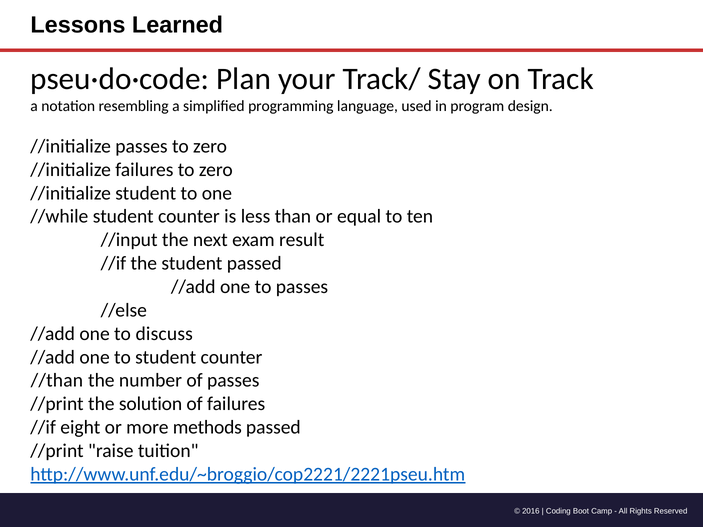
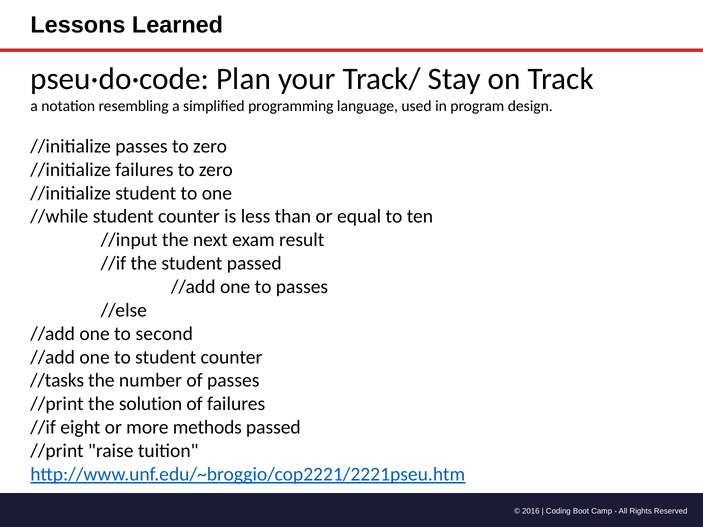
discuss: discuss -> second (164, 334)
//than: //than -> //tasks (57, 381)
